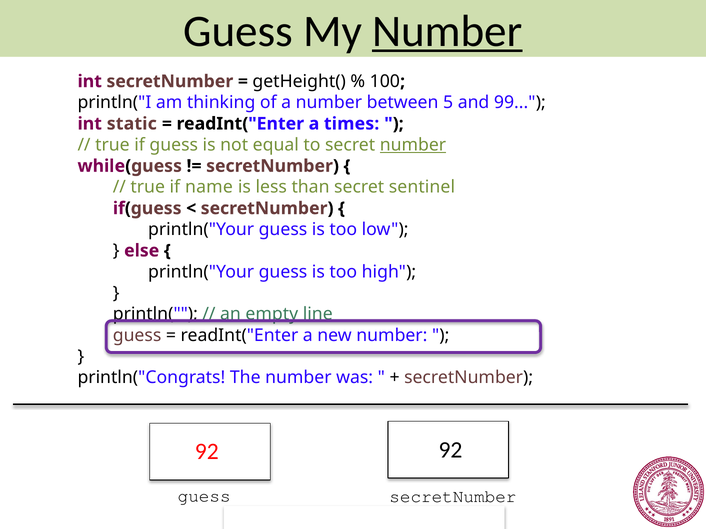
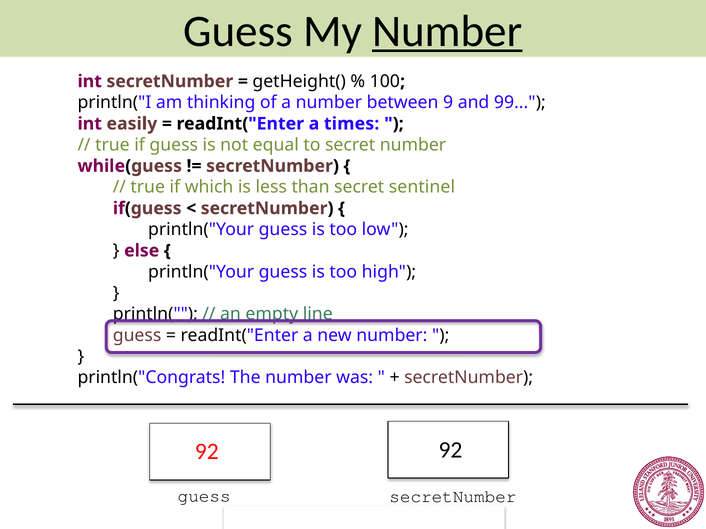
5: 5 -> 9 (448, 103)
static: static -> easily (132, 124)
number underline: present -> none (413, 145)
name: name -> which (209, 187)
